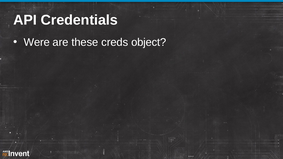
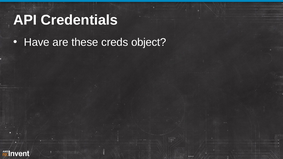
Were: Were -> Have (37, 42)
